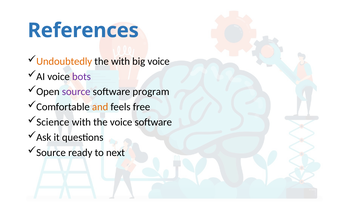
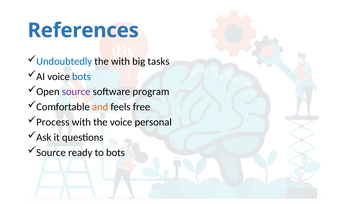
Undoubtedly colour: orange -> blue (64, 61)
big voice: voice -> tasks (158, 61)
bots colour: purple -> blue (81, 76)
Science: Science -> Process (53, 122)
voice software: software -> personal (153, 122)
to next: next -> bots (115, 152)
